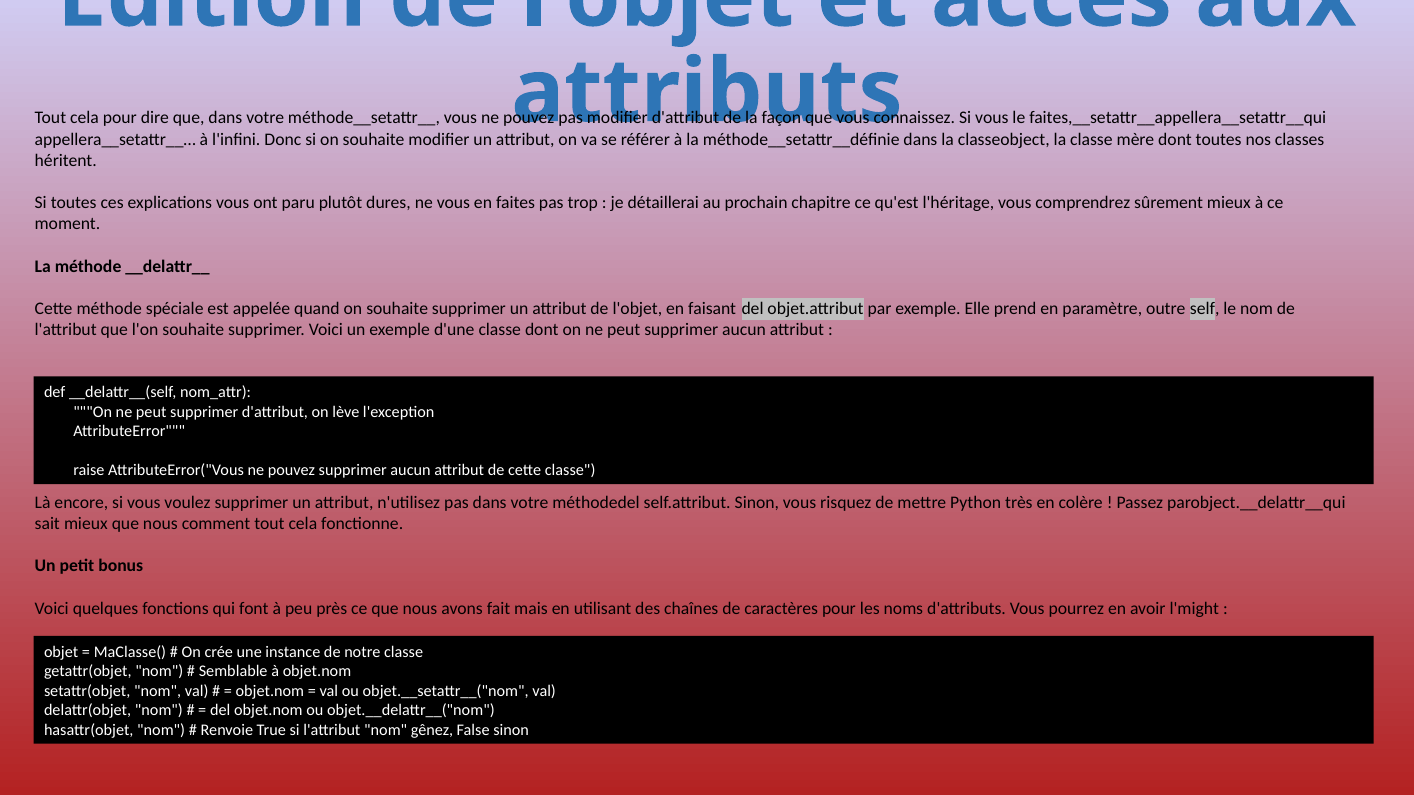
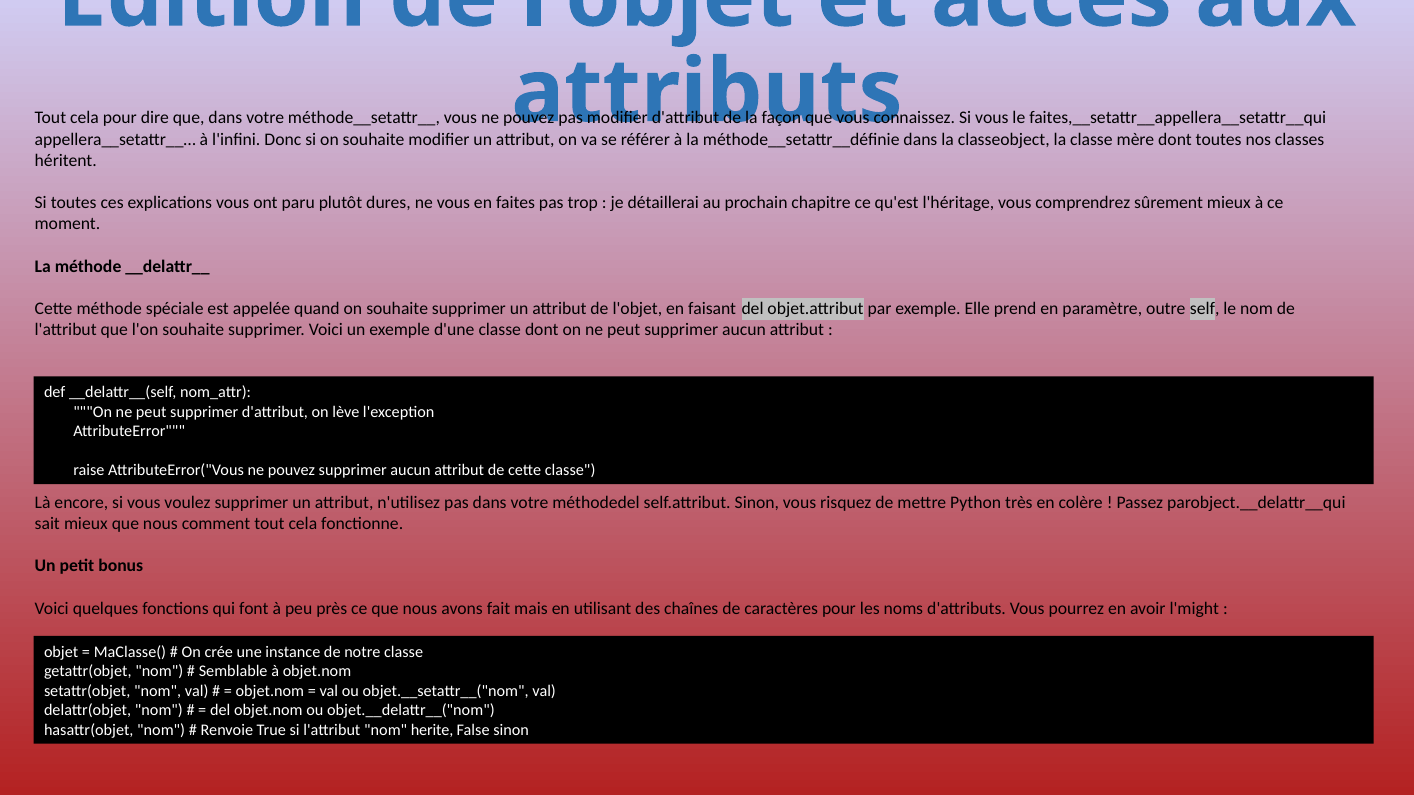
gênez: gênez -> herite (432, 730)
